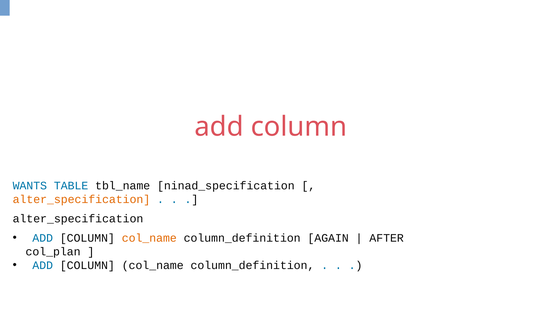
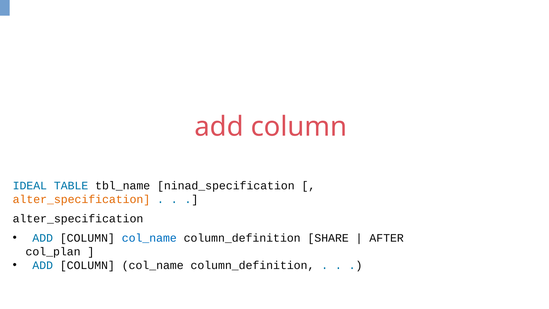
WANTS: WANTS -> IDEAL (30, 186)
col_name colour: orange -> blue (149, 238)
AGAIN: AGAIN -> SHARE (328, 238)
